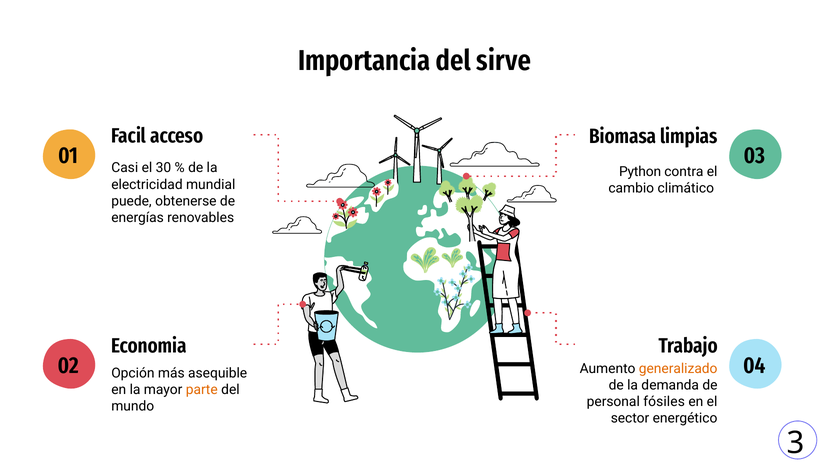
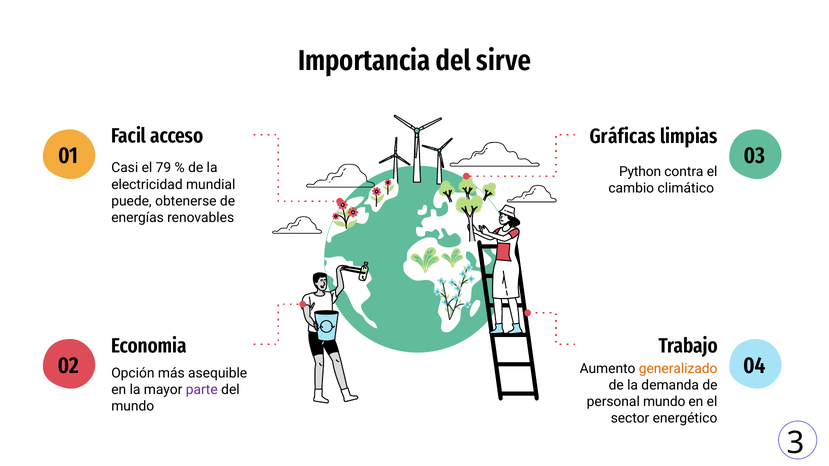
Biomasa: Biomasa -> Gráficas (623, 136)
30: 30 -> 79 (163, 168)
parte colour: orange -> purple (202, 390)
personal fósiles: fósiles -> mundo (664, 402)
